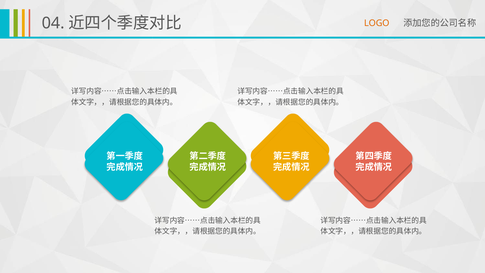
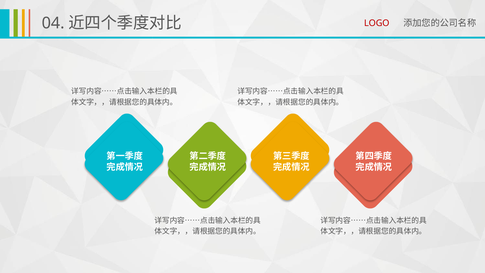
LOGO colour: orange -> red (377, 23)
